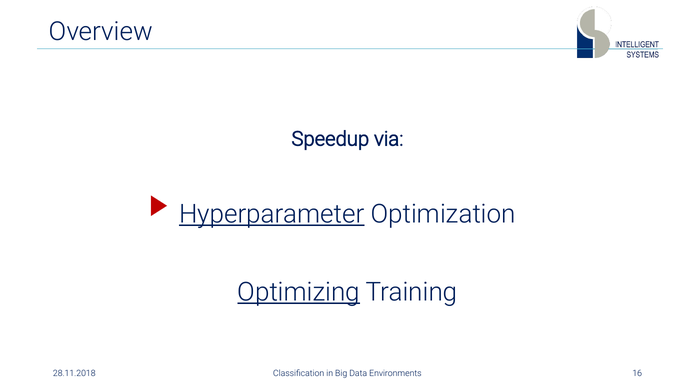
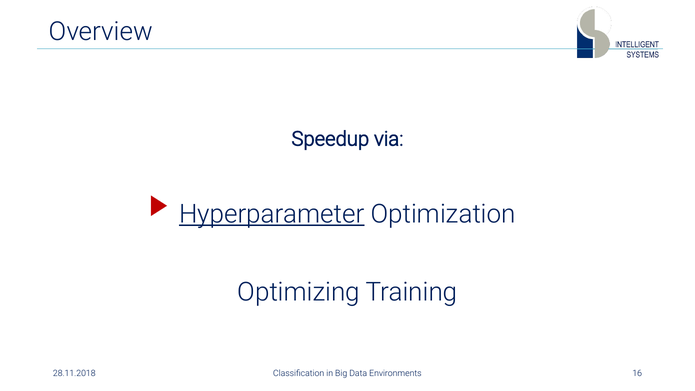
Optimizing underline: present -> none (299, 292)
